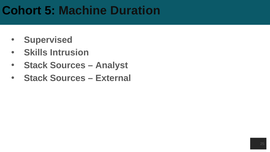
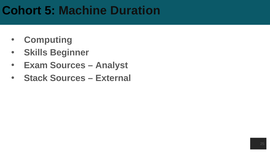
Supervised: Supervised -> Computing (48, 40)
Intrusion: Intrusion -> Beginner (69, 53)
Stack: Stack -> Exam (36, 65)
